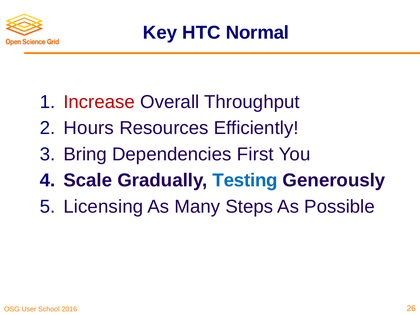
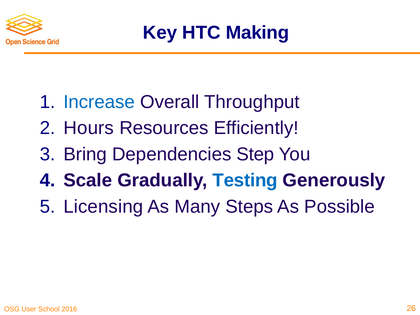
Normal: Normal -> Making (257, 33)
Increase colour: red -> blue (99, 102)
First: First -> Step (255, 154)
